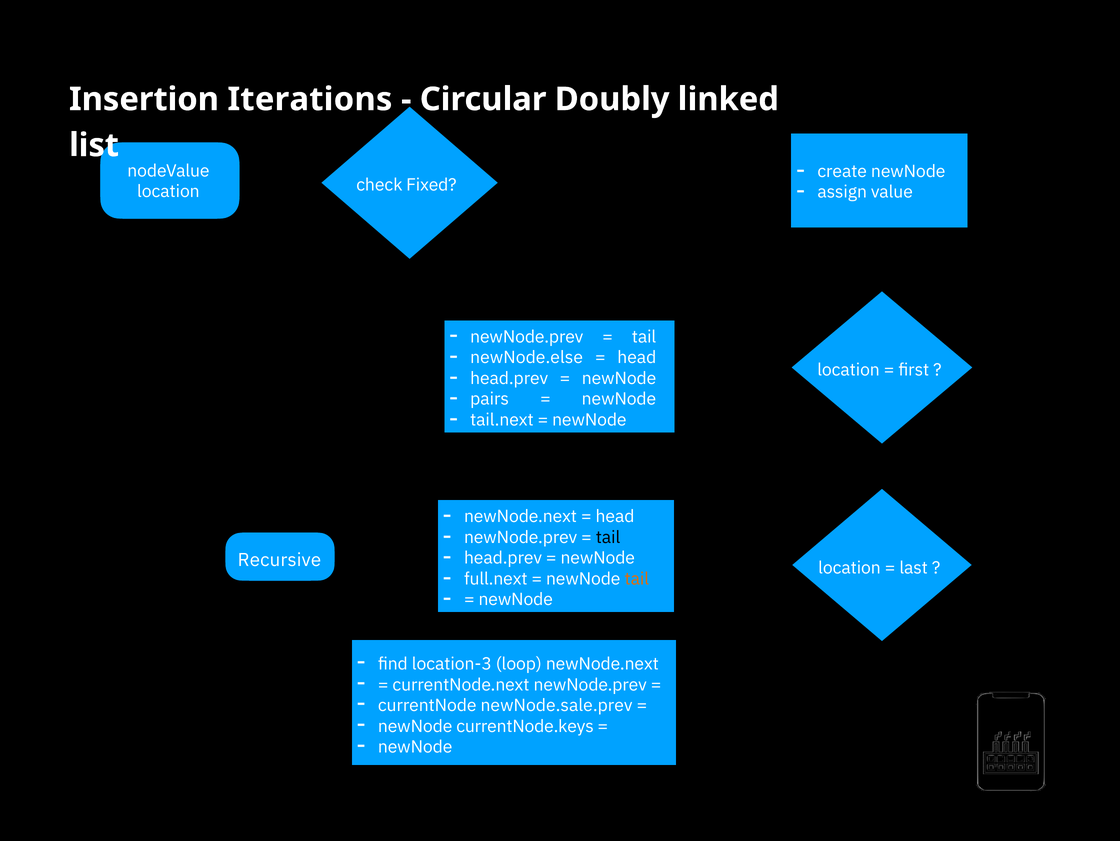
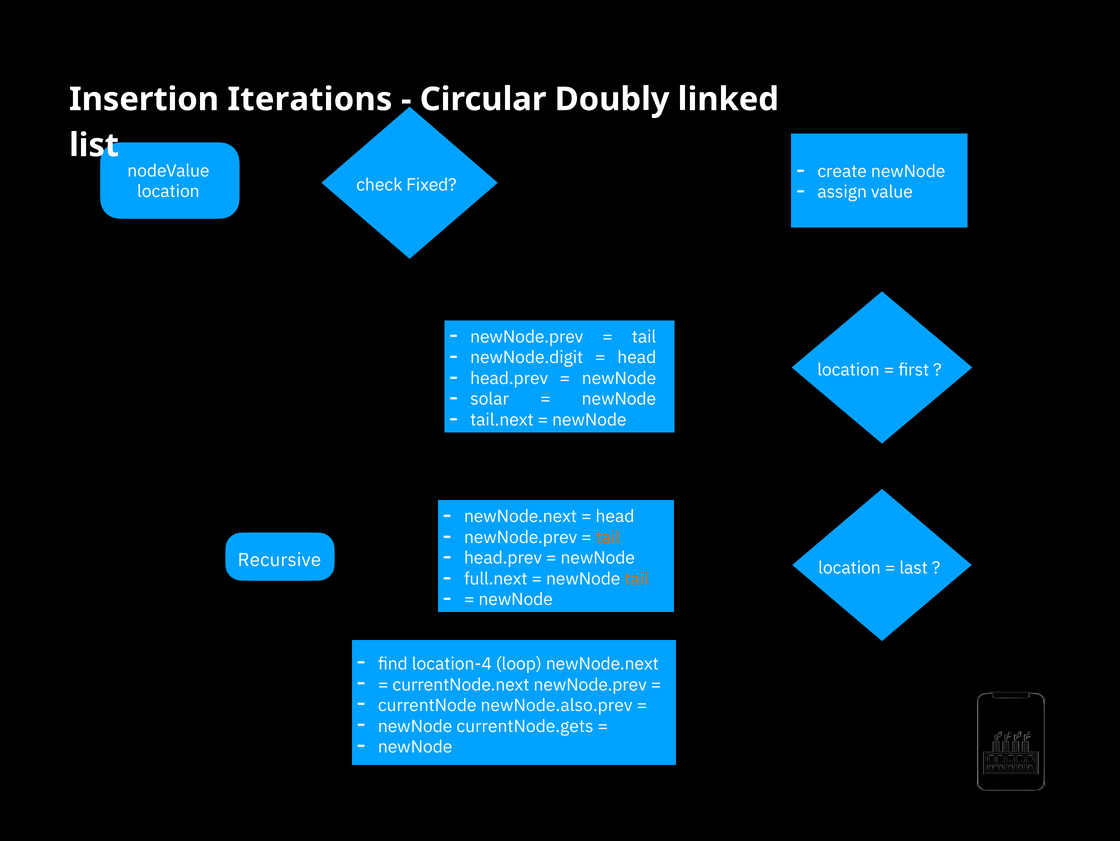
newNode.else: newNode.else -> newNode.digit (527, 357)
pairs: pairs -> solar (490, 399)
tail colour: black -> orange (608, 537)
location-3: location-3 -> location-4 (452, 664)
newNode.sale.prev: newNode.sale.prev -> newNode.also.prev (557, 705)
currentNode.keys: currentNode.keys -> currentNode.gets (525, 726)
